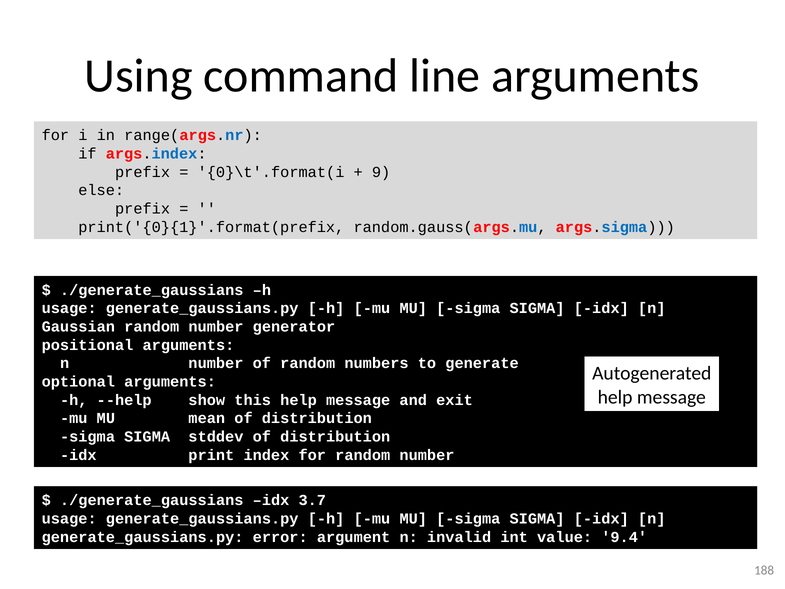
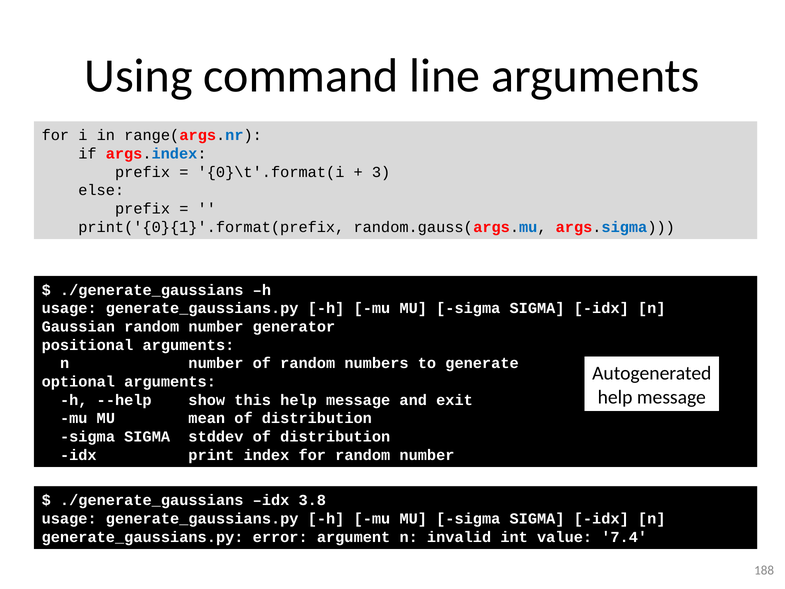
9: 9 -> 3 (381, 172)
3.7: 3.7 -> 3.8 (312, 500)
9.4: 9.4 -> 7.4 (624, 537)
